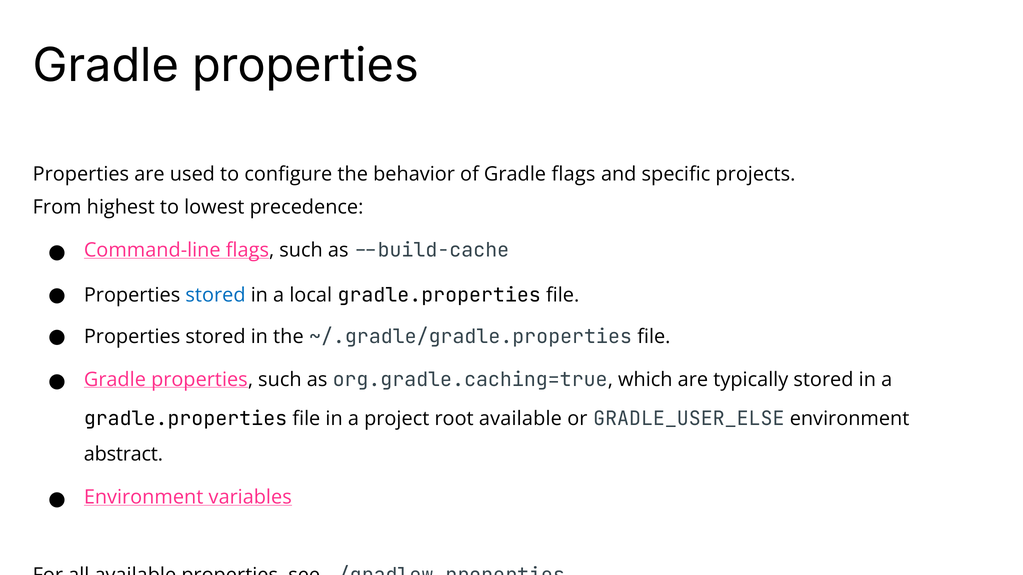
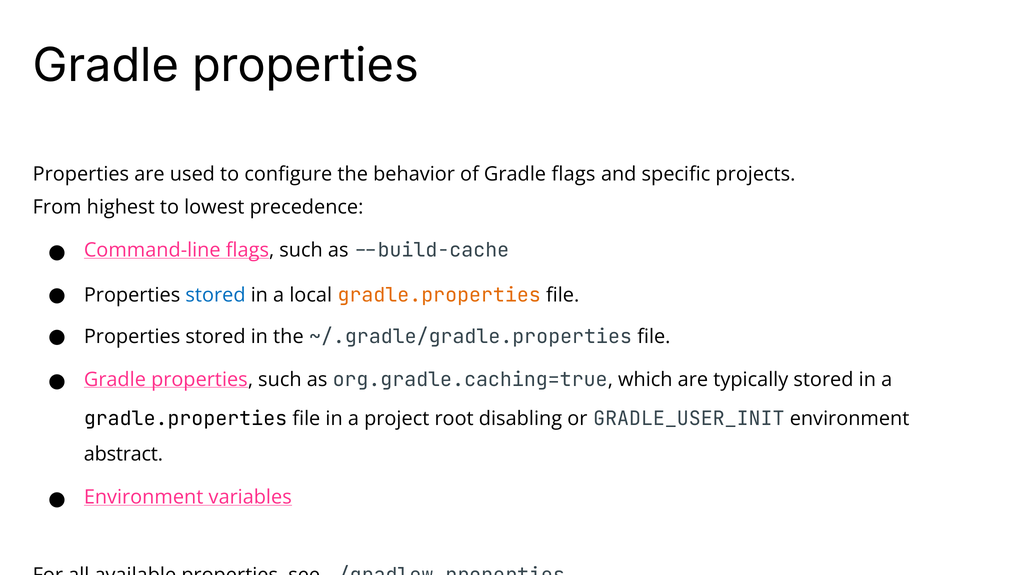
gradle.properties colour: black -> orange (439, 295)
root available: available -> disabling (520, 419)
GRADLE_USER_ELSE: GRADLE_USER_ELSE -> GRADLE_USER_INIT (689, 419)
